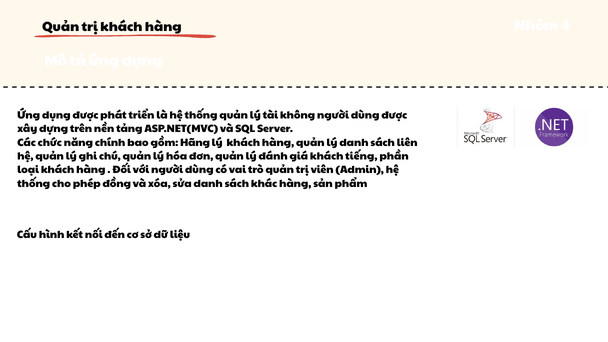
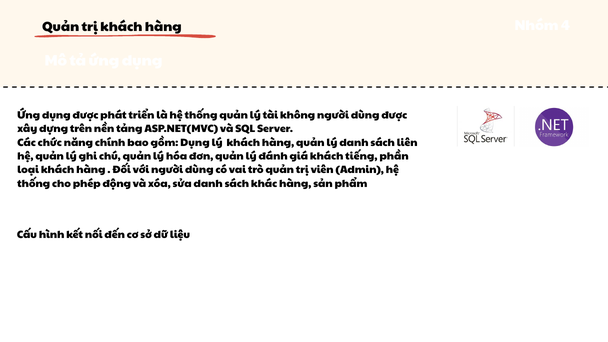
gồm Hãng: Hãng -> Dụng (195, 143)
đồng: đồng -> động (117, 184)
